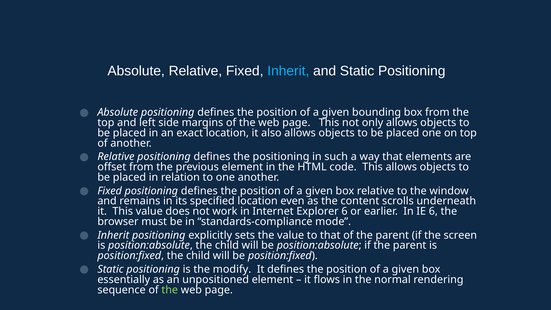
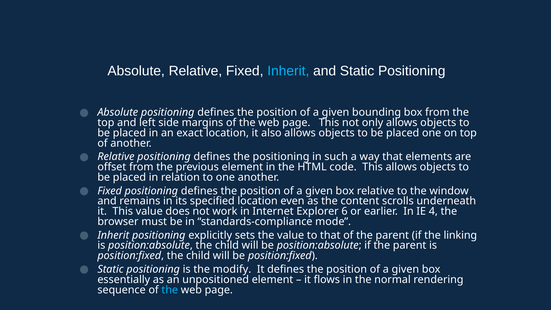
IE 6: 6 -> 4 (433, 211)
screen: screen -> linking (460, 235)
the colour: light green -> light blue (170, 290)
